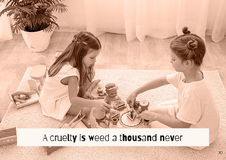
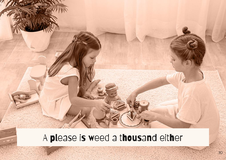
cruelty: cruelty -> please (63, 138)
never: never -> either (171, 138)
